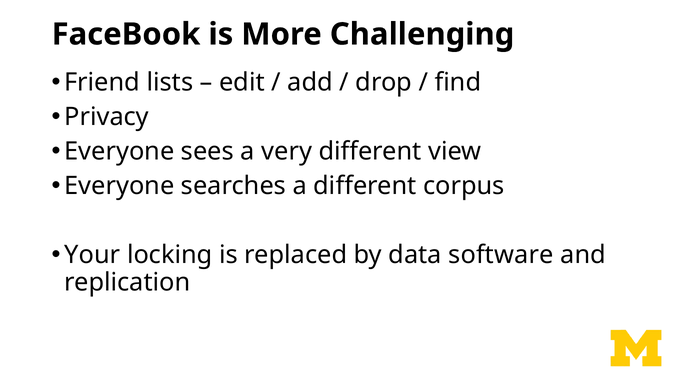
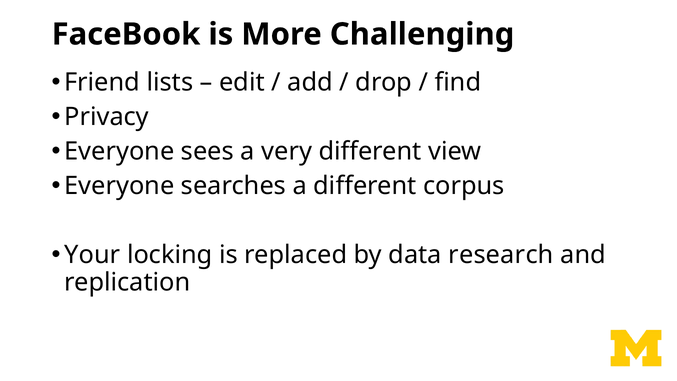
software: software -> research (501, 255)
